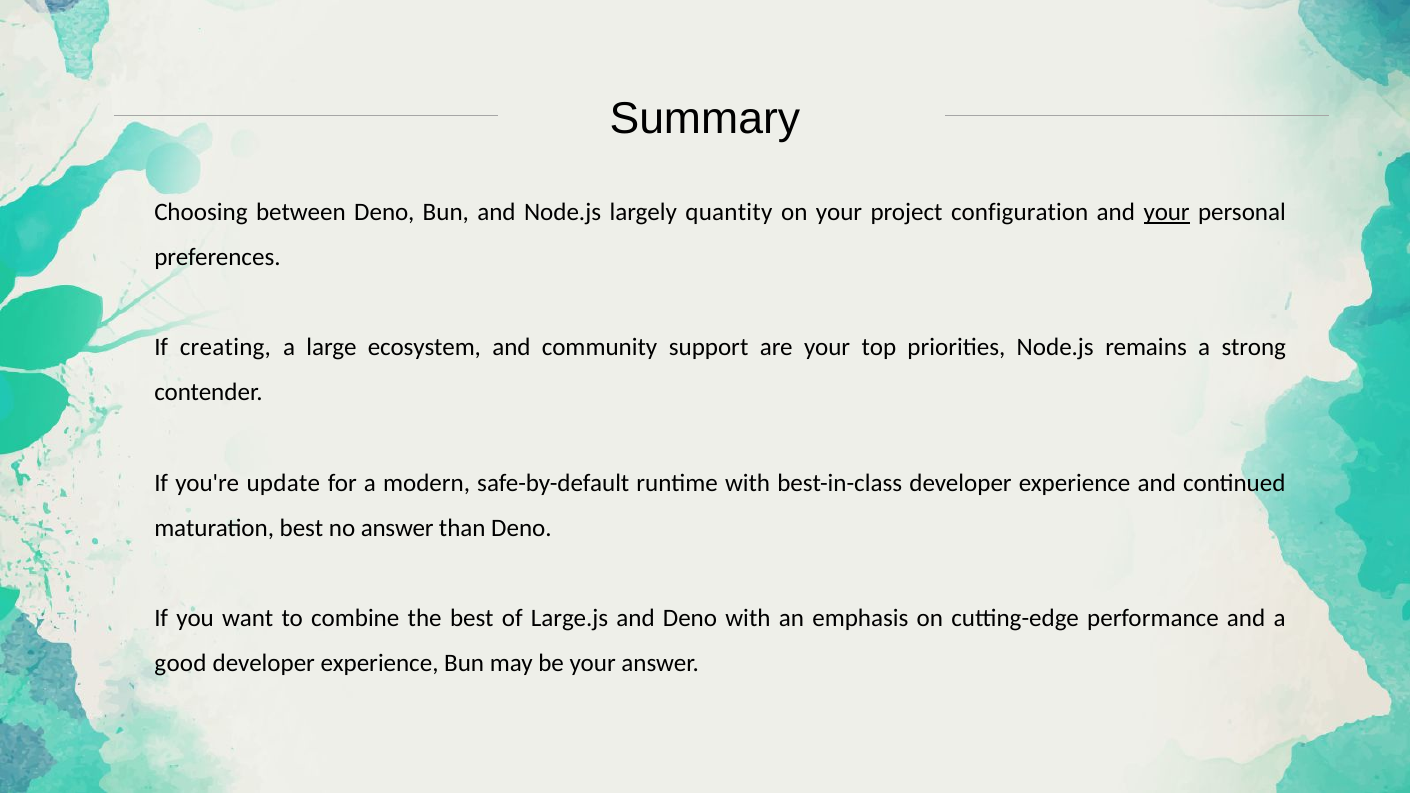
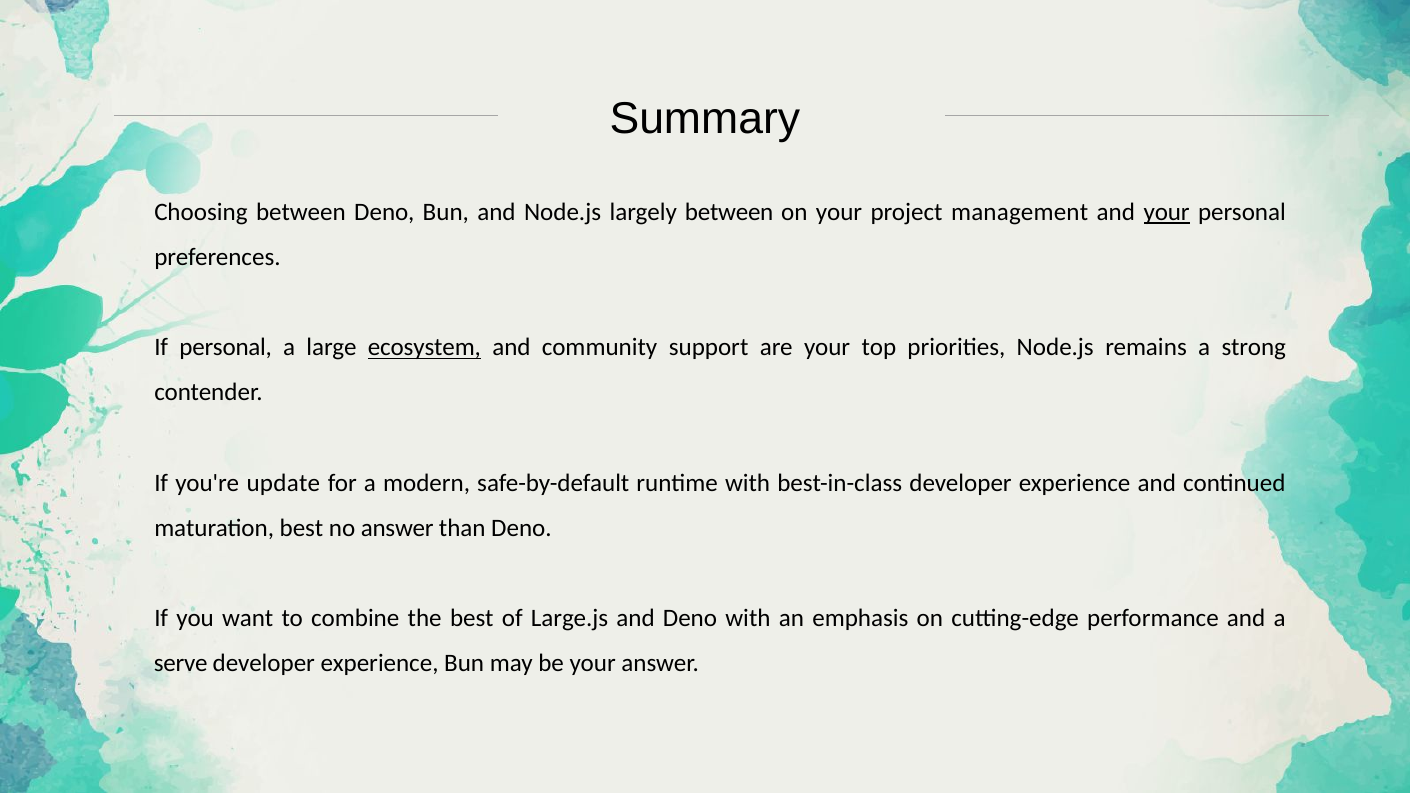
largely quantity: quantity -> between (729, 212)
configuration: configuration -> management (1020, 212)
If creating: creating -> personal (226, 348)
ecosystem underline: none -> present (424, 348)
good: good -> serve (181, 663)
